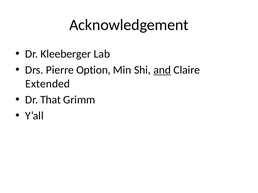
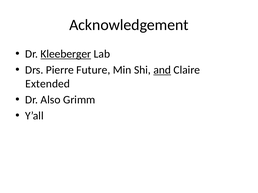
Kleeberger underline: none -> present (66, 54)
Option: Option -> Future (93, 70)
That: That -> Also (51, 100)
